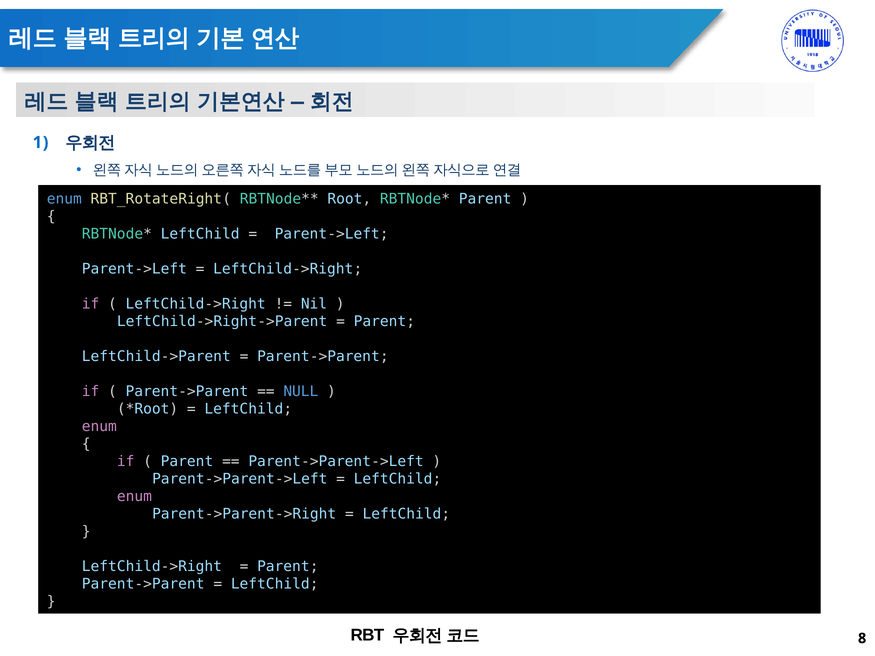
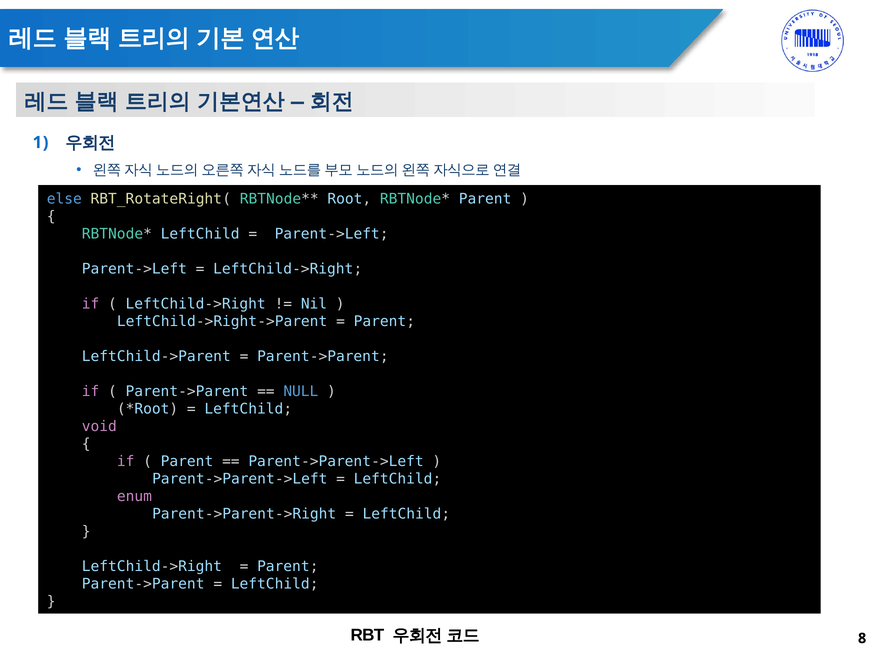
enum: enum -> else (64, 199)
enum: enum -> void (99, 427)
